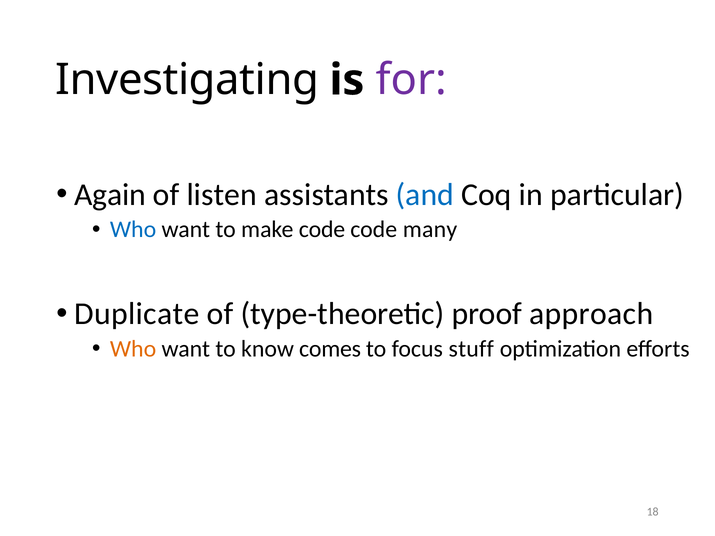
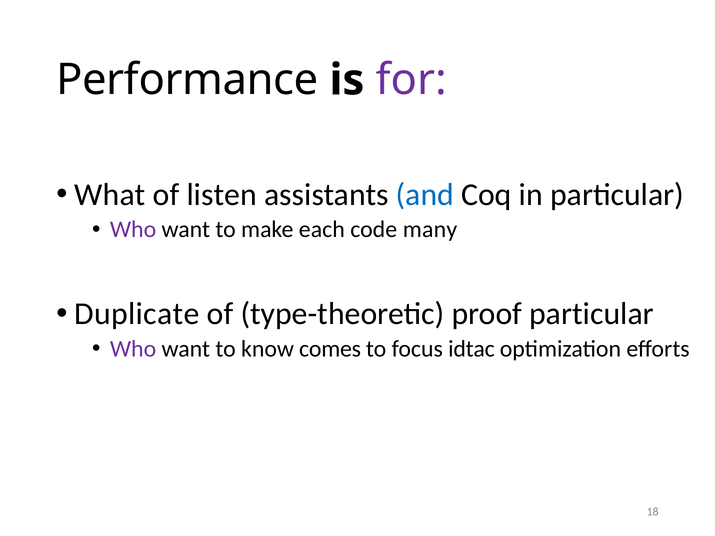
Investigating: Investigating -> Performance (187, 80)
Again: Again -> What (110, 195)
Who colour: blue -> purple (133, 230)
make code: code -> each (322, 230)
proof approach: approach -> particular (592, 314)
Who colour: orange -> purple (133, 349)
stuff: stuff -> idtac (471, 349)
